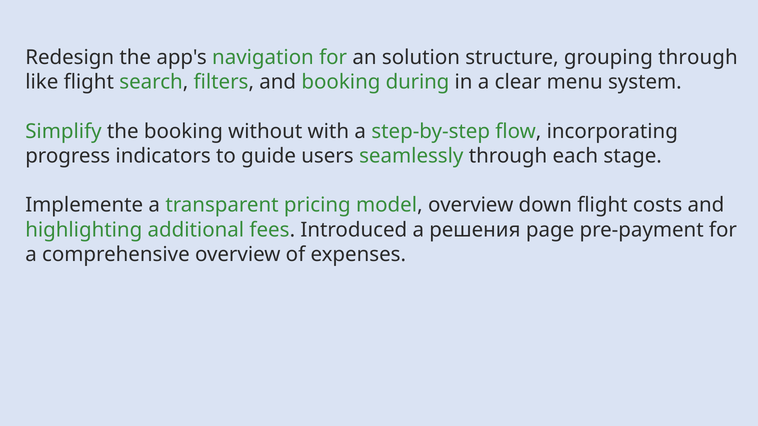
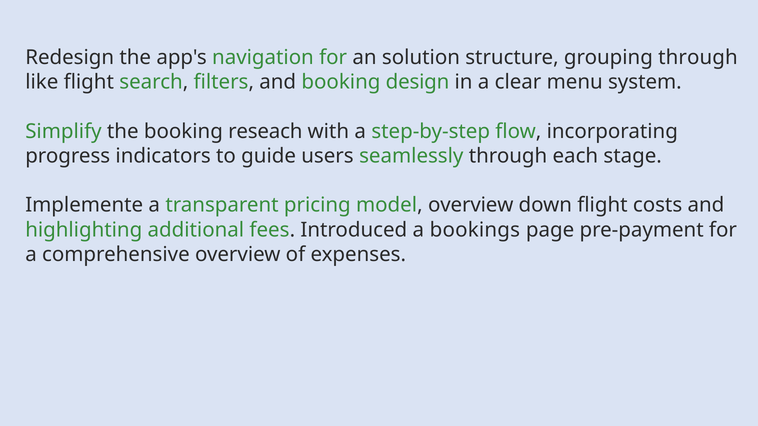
during: during -> design (418, 82)
without: without -> reseach (265, 131)
решения: решения -> bookings (475, 230)
